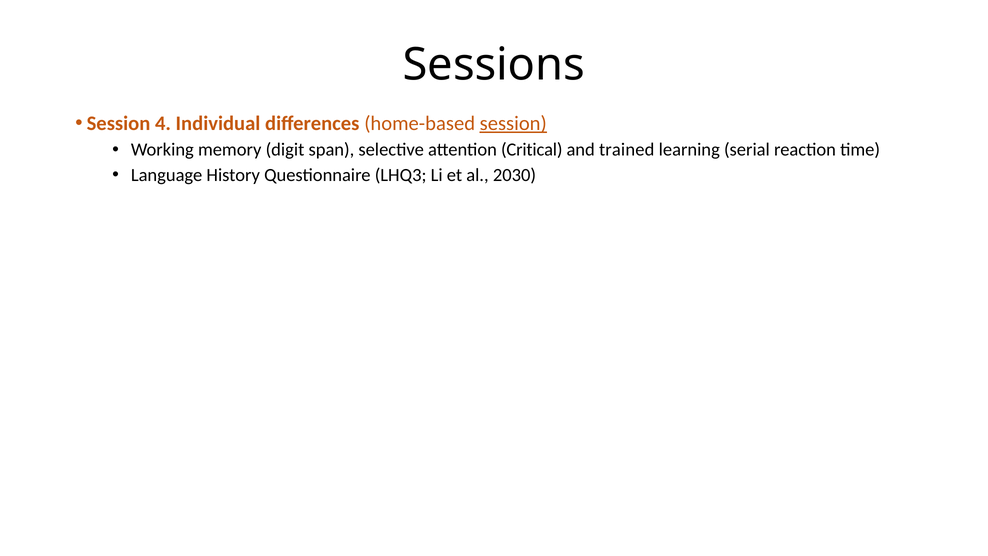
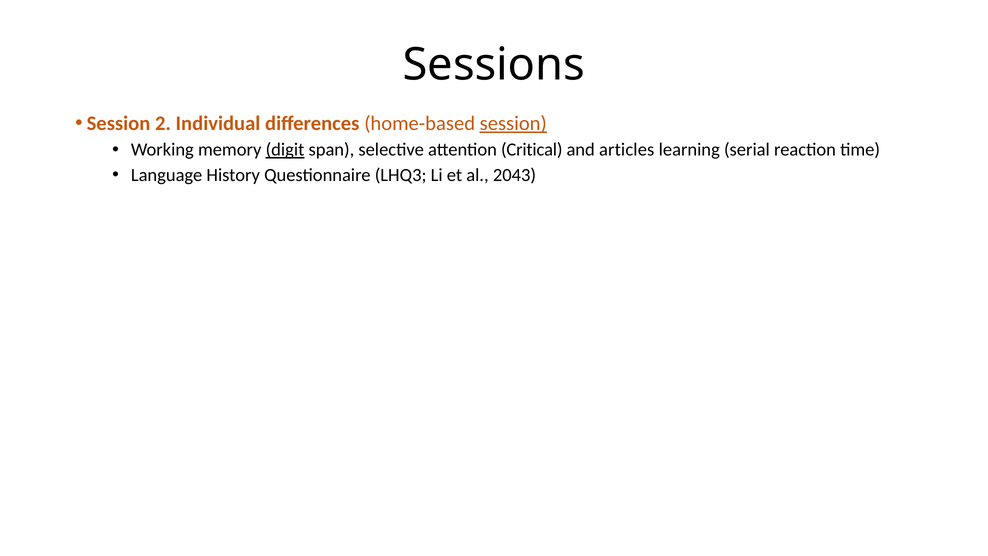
4: 4 -> 2 (163, 123)
digit underline: none -> present (285, 150)
trained: trained -> articles (627, 150)
2030: 2030 -> 2043 (514, 175)
